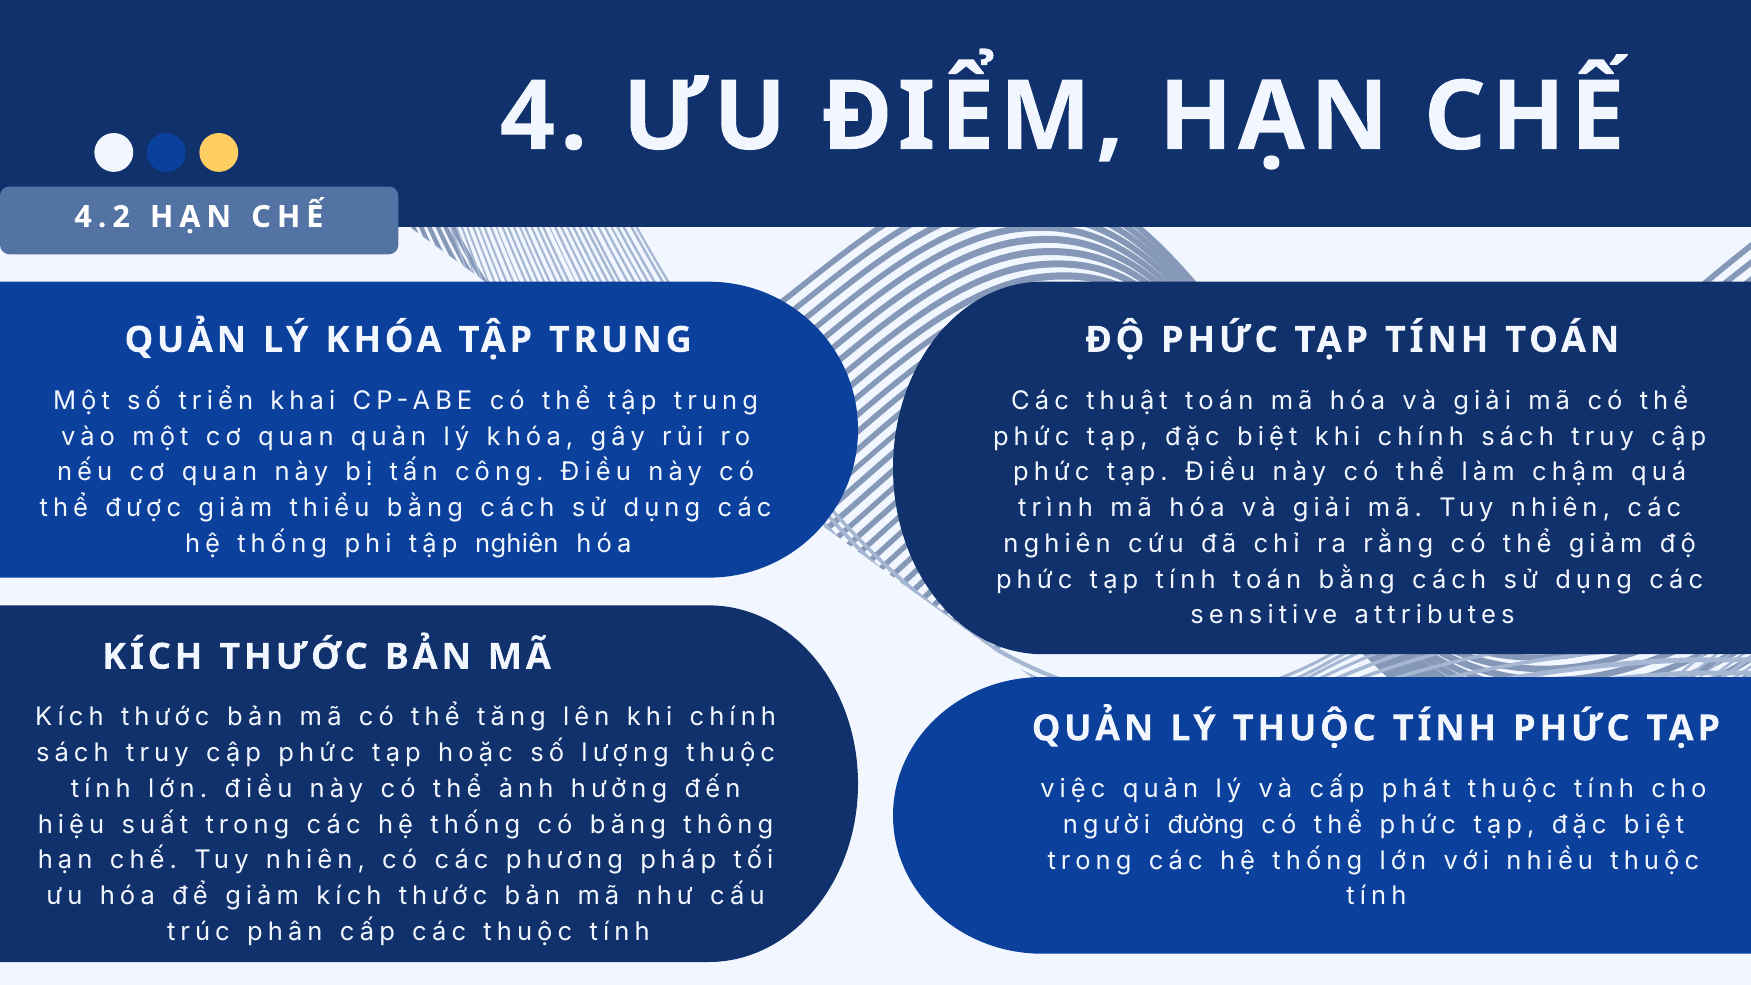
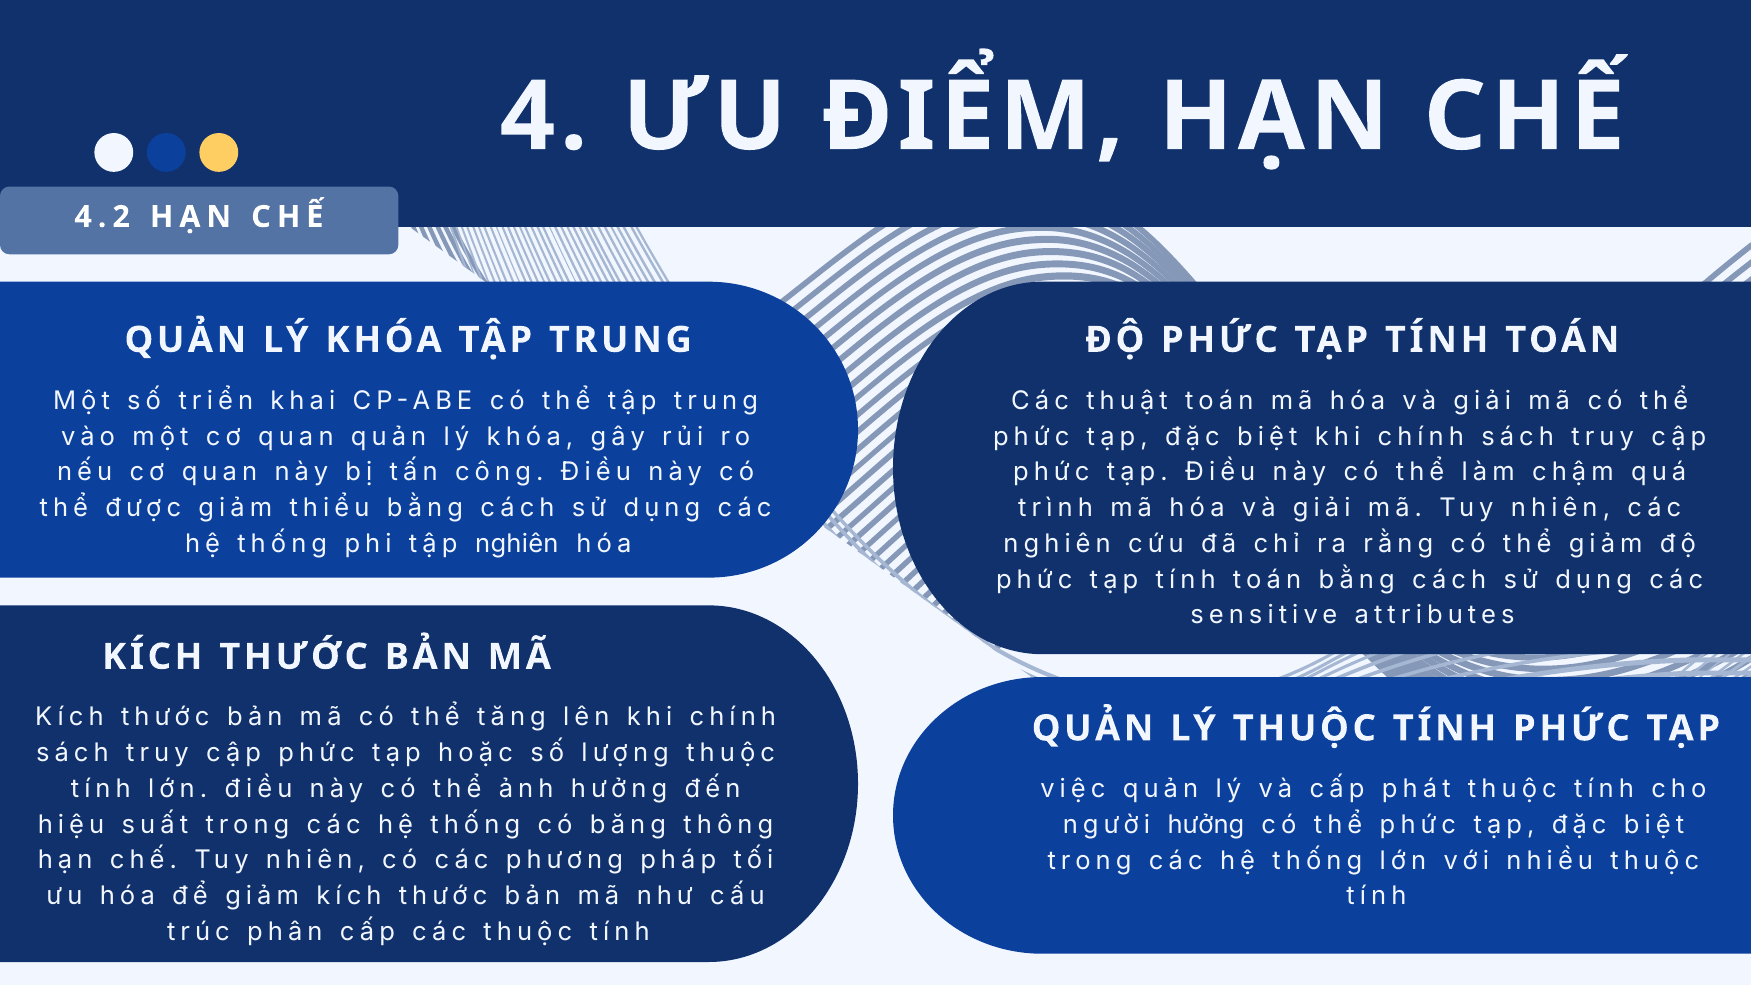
người đường: đường -> hưởng (1206, 825)
